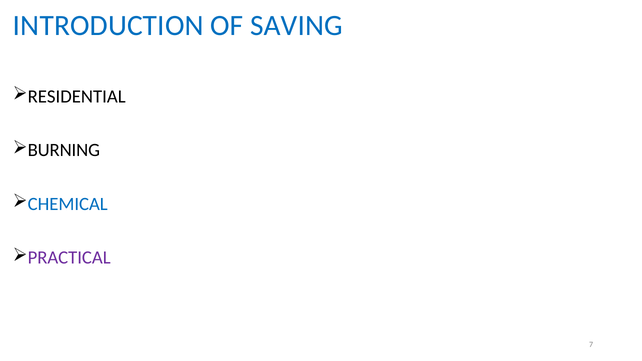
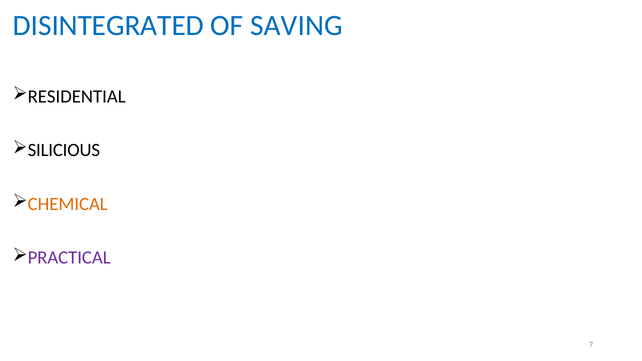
INTRODUCTION: INTRODUCTION -> DISINTEGRATED (108, 25)
BURNING: BURNING -> SILICIOUS (64, 150)
CHEMICAL colour: blue -> orange (68, 204)
